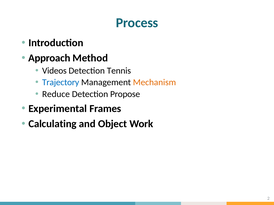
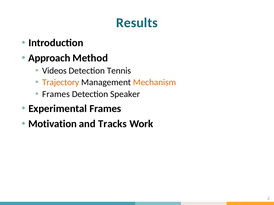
Process: Process -> Results (137, 23)
Trajectory colour: blue -> orange (61, 83)
Reduce: Reduce -> Frames (56, 94)
Propose: Propose -> Speaker (125, 94)
Calculating: Calculating -> Motivation (53, 124)
Object: Object -> Tracks (112, 124)
